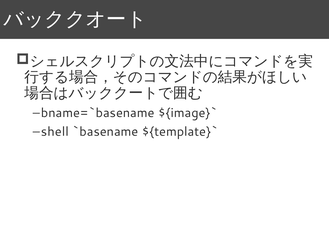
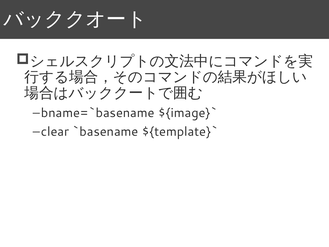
shell: shell -> clear (55, 132)
